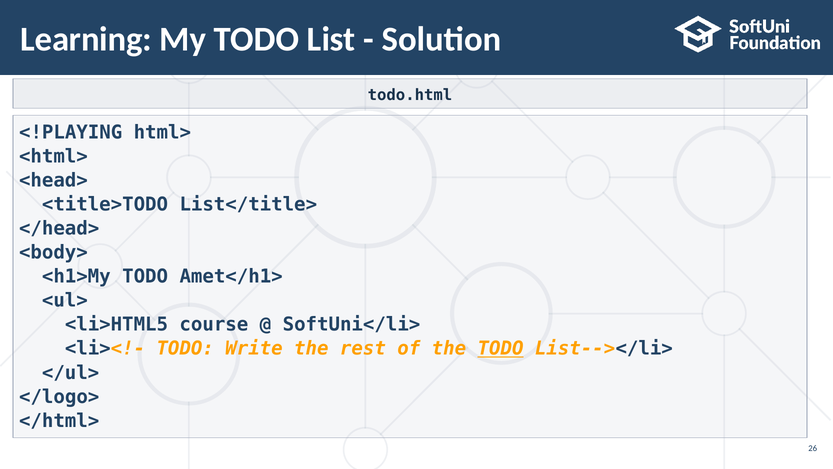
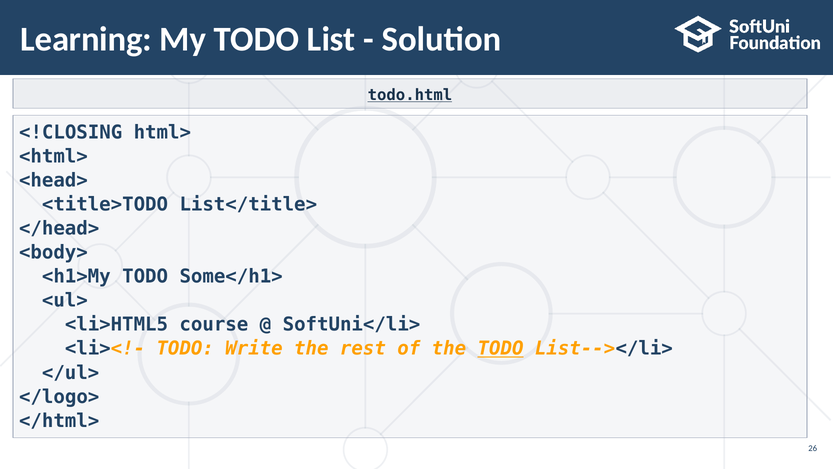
todo.html underline: none -> present (410, 95)
<!PLAYING: <!PLAYING -> <!CLOSING (71, 132)
Amet</h1>: Amet</h1> -> Some</h1> (231, 276)
